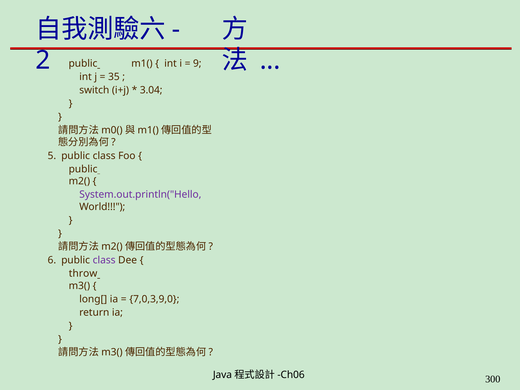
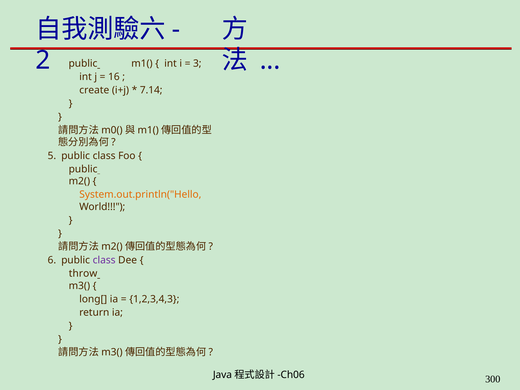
9: 9 -> 3 (197, 64)
35: 35 -> 16 (114, 77)
switch: switch -> create (94, 90)
3.04: 3.04 -> 7.14 (151, 90)
System.out.println("Hello colour: purple -> orange (140, 195)
7,0,3,9,0: 7,0,3,9,0 -> 1,2,3,4,3 (154, 299)
